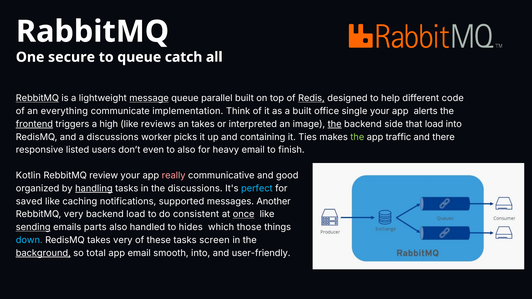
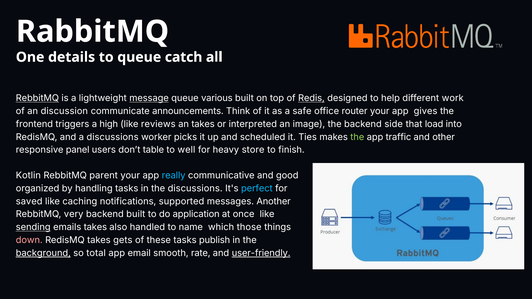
secure: secure -> details (72, 57)
parallel: parallel -> various (217, 98)
code: code -> work (453, 98)
everything: everything -> discussion (64, 111)
implementation: implementation -> announcements (188, 111)
a built: built -> safe (302, 111)
single: single -> router (355, 111)
alerts: alerts -> gives (426, 111)
frontend underline: present -> none (34, 124)
the underline: present -> none (335, 124)
containing: containing -> scheduled (263, 137)
there: there -> other (444, 137)
listed: listed -> panel (78, 150)
even: even -> table (153, 150)
to also: also -> well (186, 150)
heavy email: email -> store (253, 150)
review: review -> parent (104, 176)
really colour: pink -> light blue (174, 176)
handling underline: present -> none (94, 189)
backend load: load -> built (136, 214)
consistent: consistent -> application (196, 214)
once underline: present -> none (244, 214)
emails parts: parts -> takes (95, 227)
hides: hides -> name (191, 227)
down colour: light blue -> pink (29, 240)
takes very: very -> gets (123, 240)
screen: screen -> publish (215, 240)
smooth into: into -> rate (201, 253)
user-friendly underline: none -> present (261, 253)
